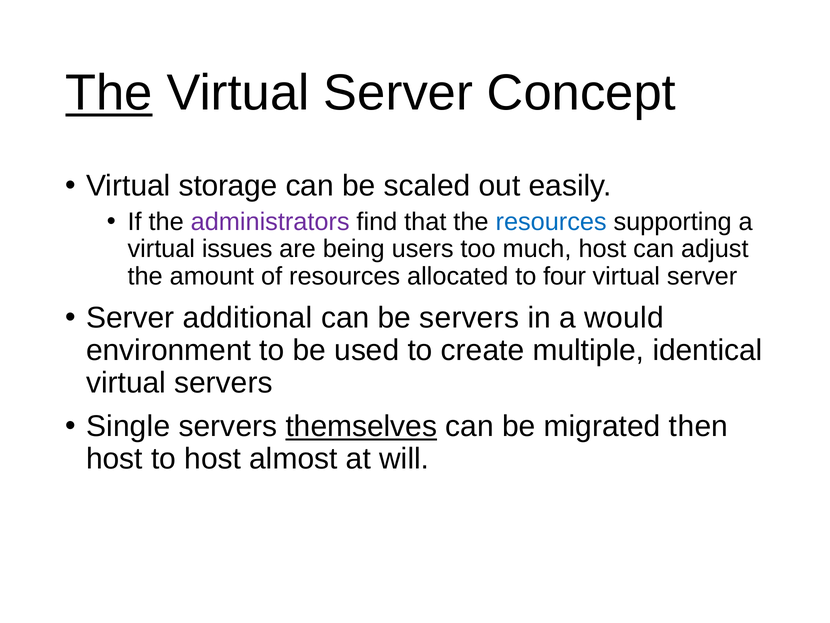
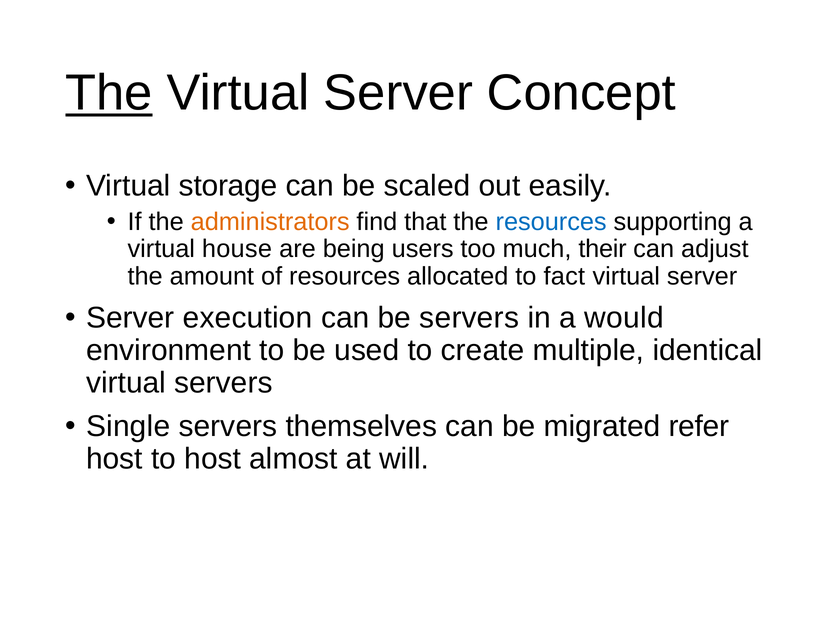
administrators colour: purple -> orange (270, 221)
issues: issues -> house (237, 249)
much host: host -> their (603, 249)
four: four -> fact (564, 276)
additional: additional -> execution (248, 318)
themselves underline: present -> none (361, 426)
then: then -> refer (699, 426)
